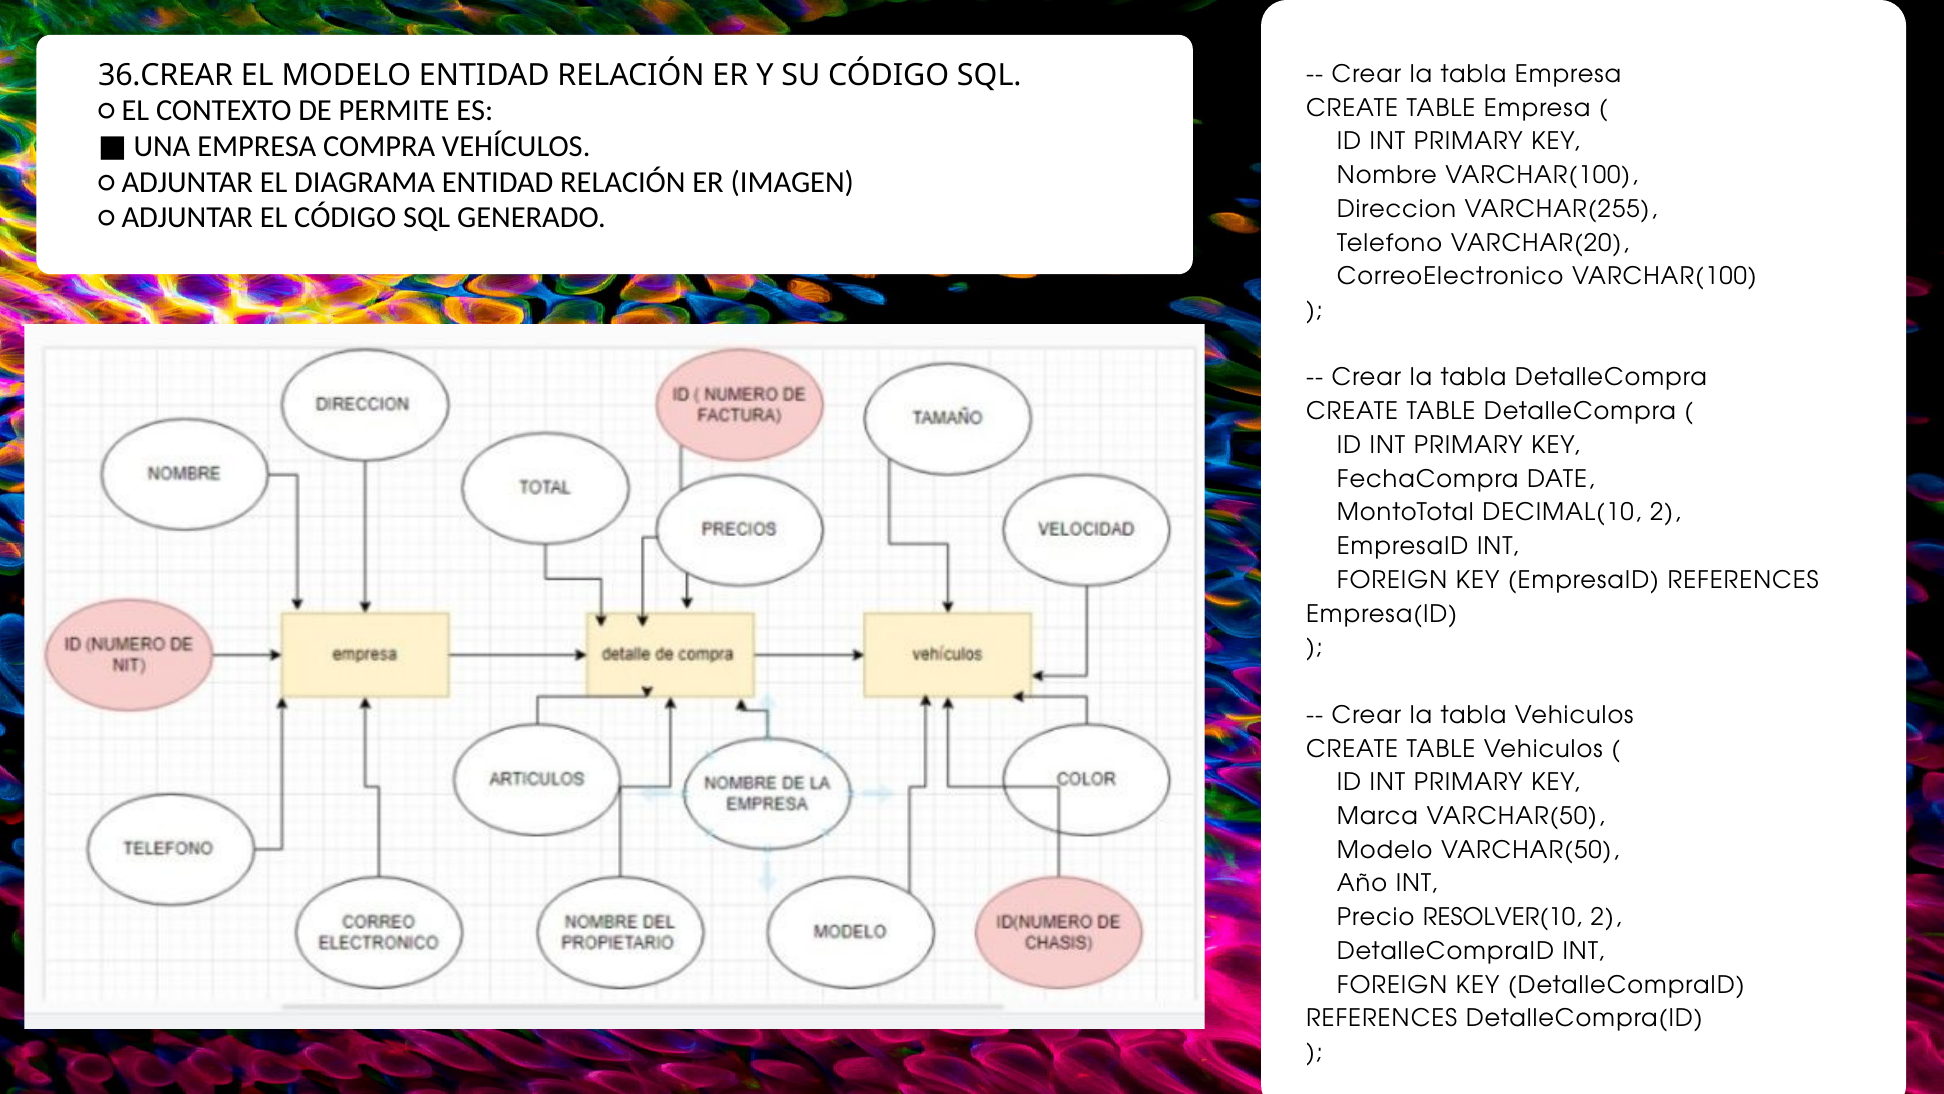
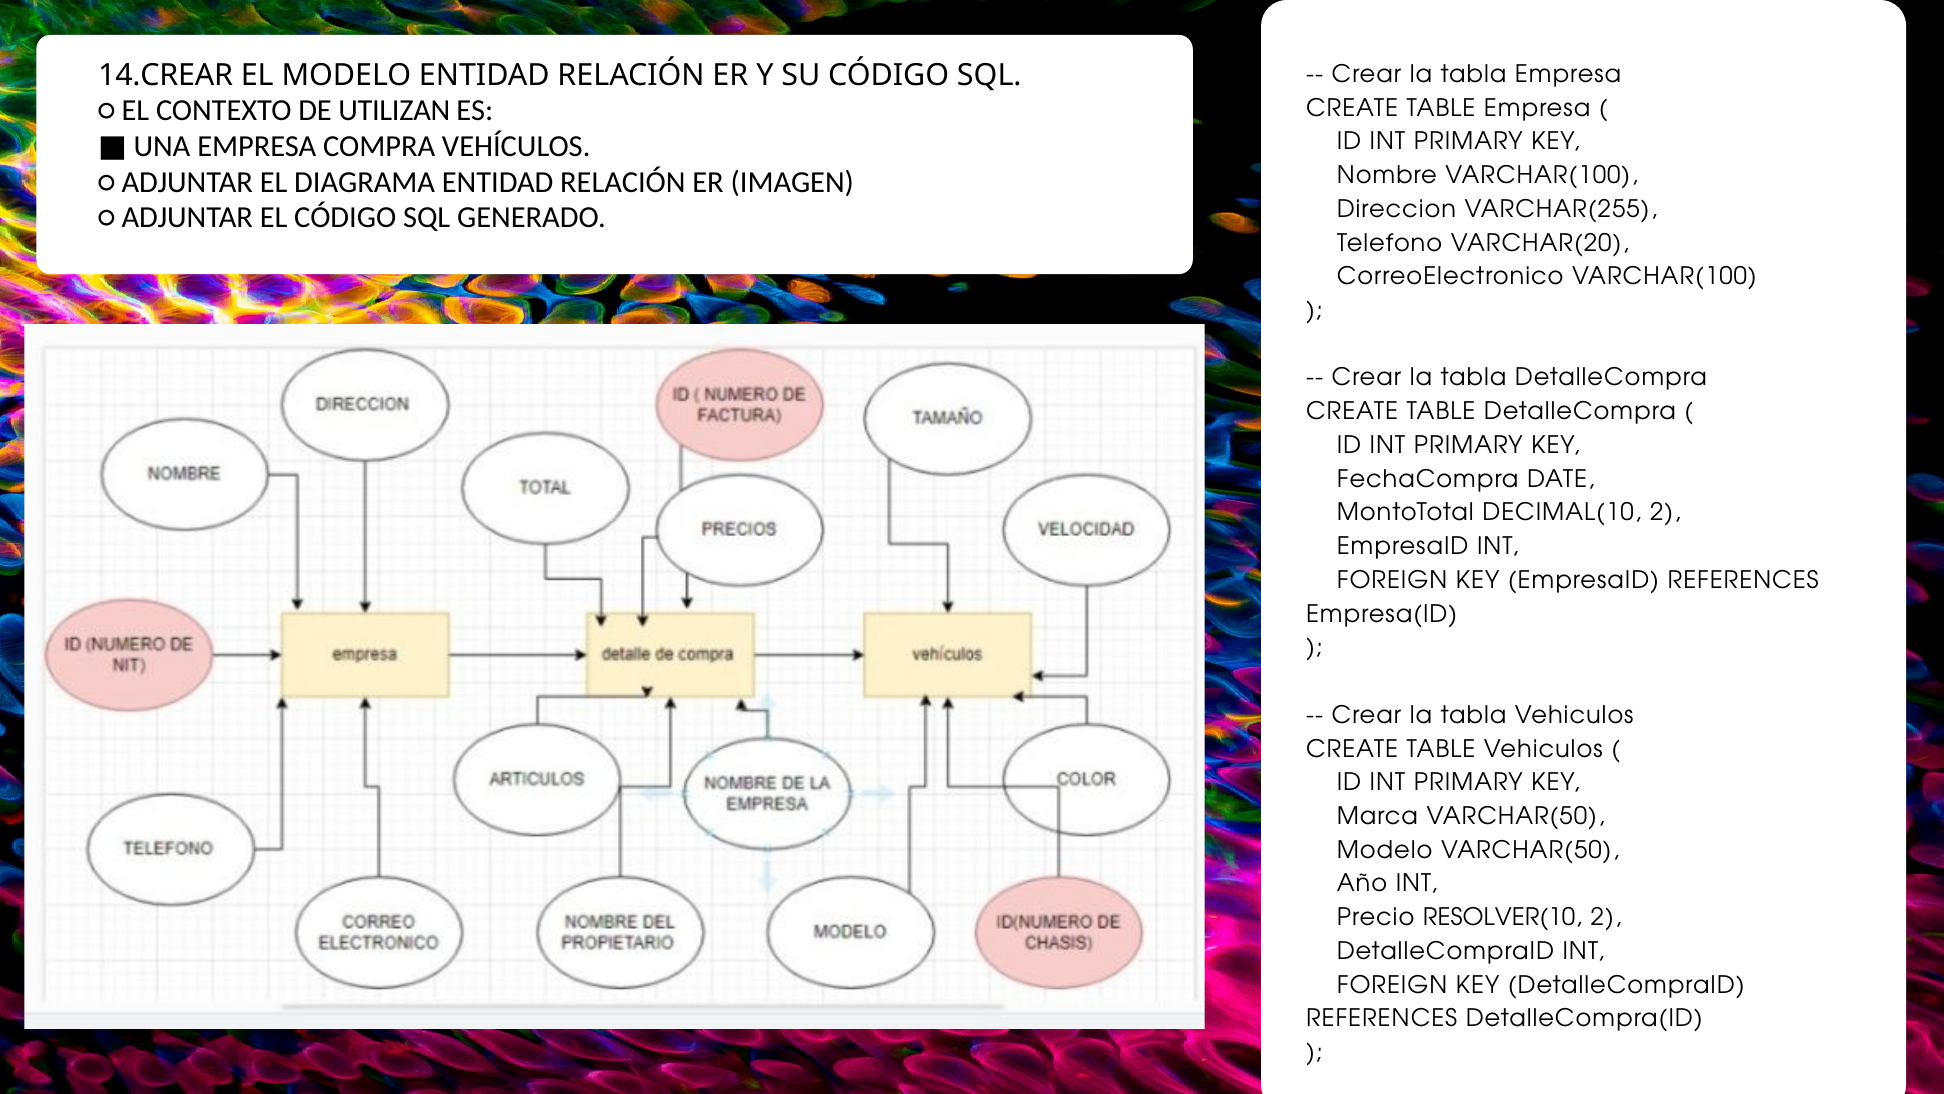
36.CREAR: 36.CREAR -> 14.CREAR (166, 75)
PERMITE: PERMITE -> UTILIZAN (394, 111)
